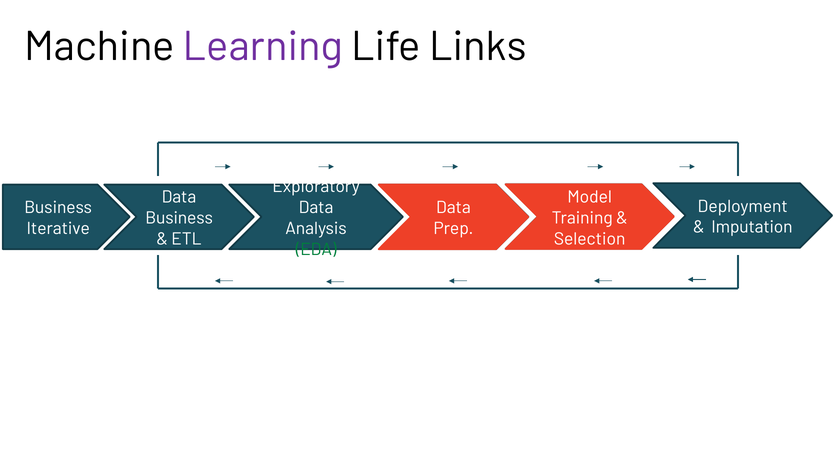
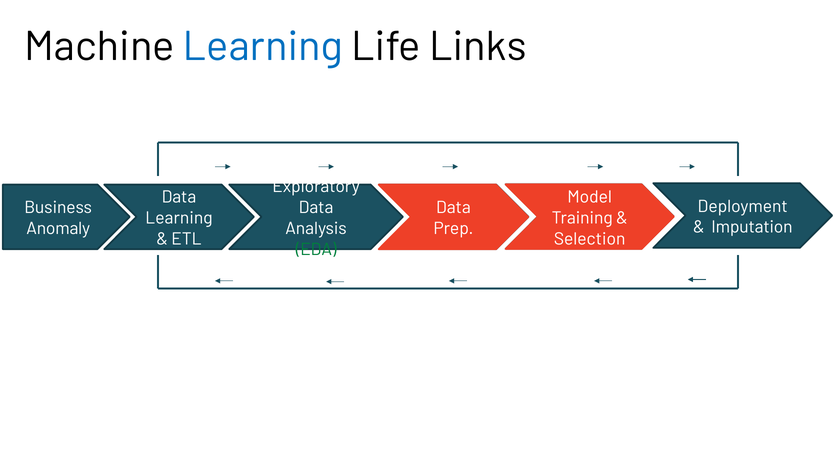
Learning colour: purple -> blue (263, 47)
Business: Business -> Learning (179, 218)
Iterative: Iterative -> Anomaly (58, 228)
